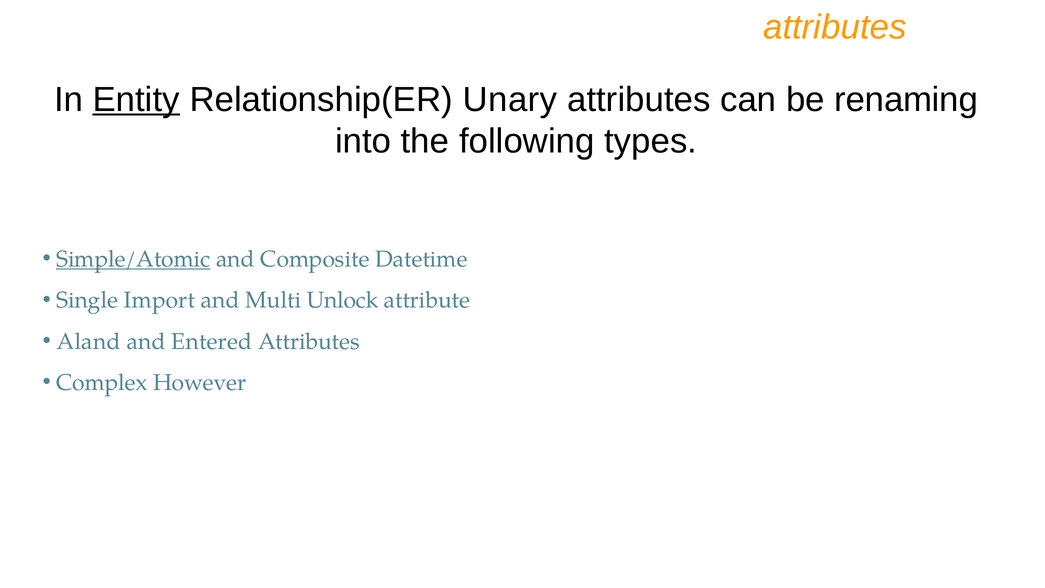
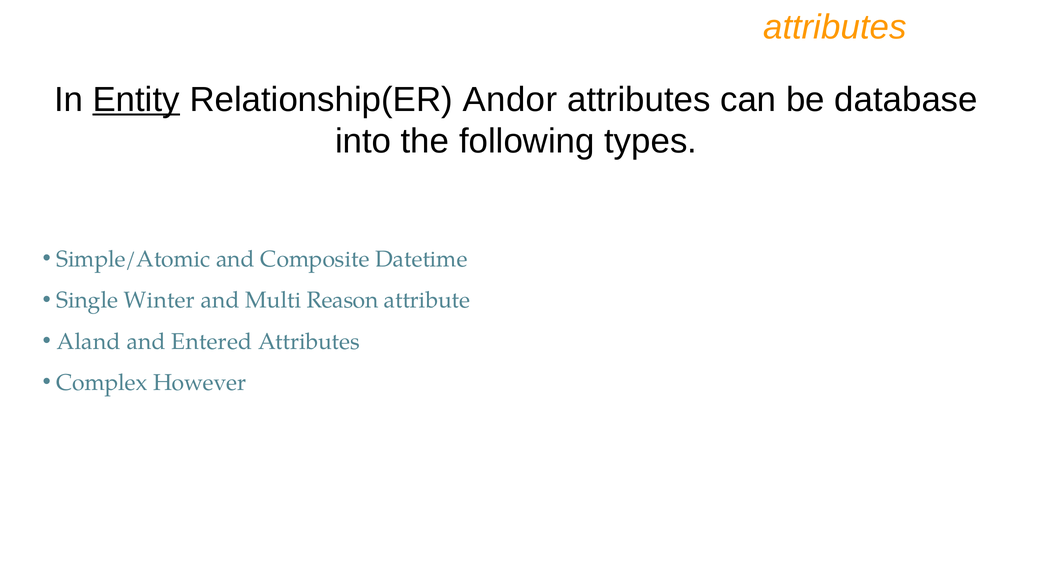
Unary: Unary -> Andor (510, 99)
renaming: renaming -> database (906, 99)
Simple/Atomic underline: present -> none (133, 259)
Import: Import -> Winter (159, 300)
Unlock: Unlock -> Reason (343, 300)
